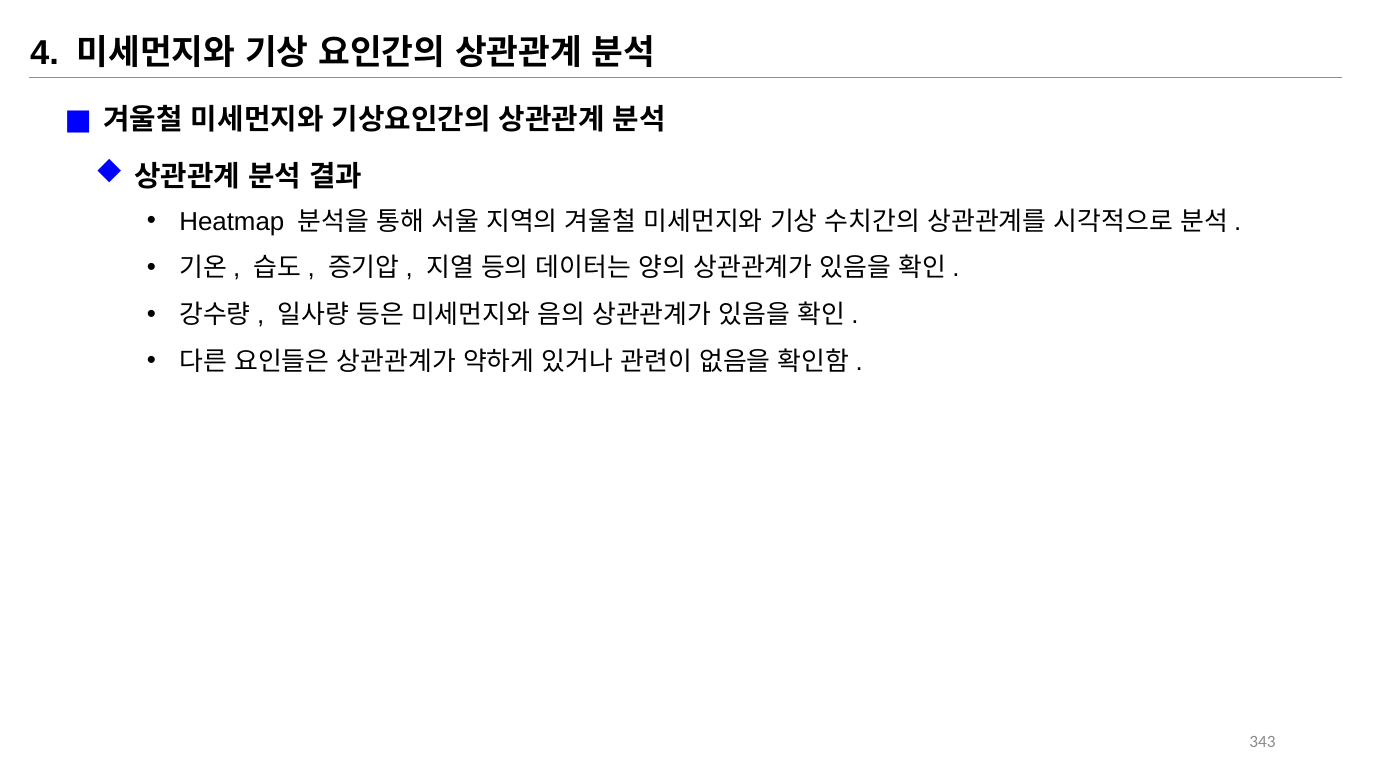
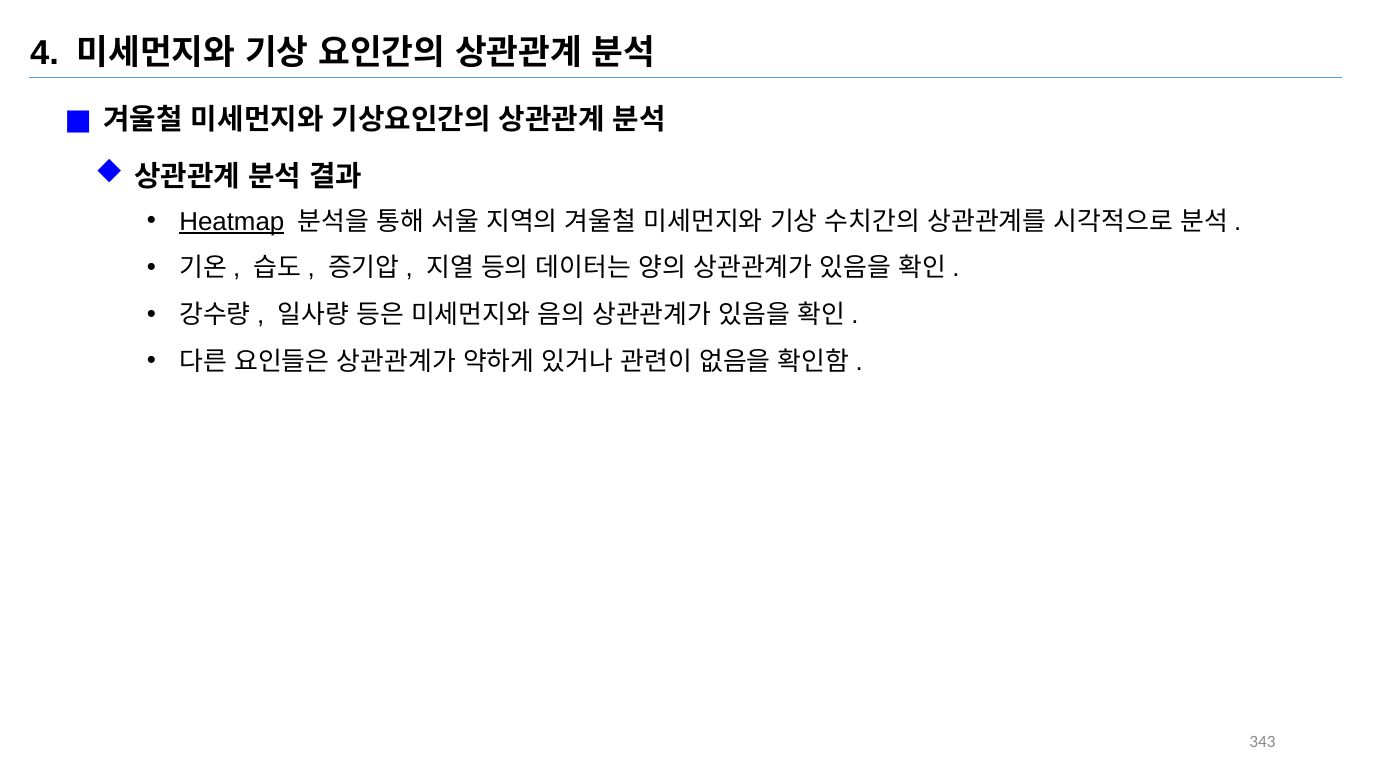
Heatmap underline: none -> present (232, 222)
